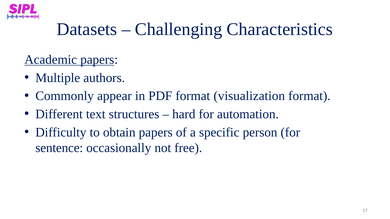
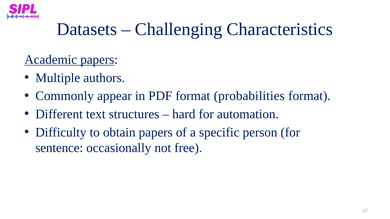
visualization: visualization -> probabilities (249, 96)
